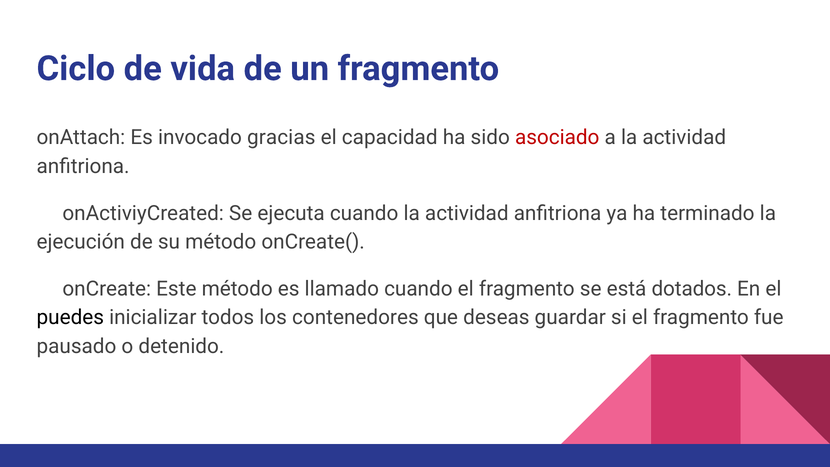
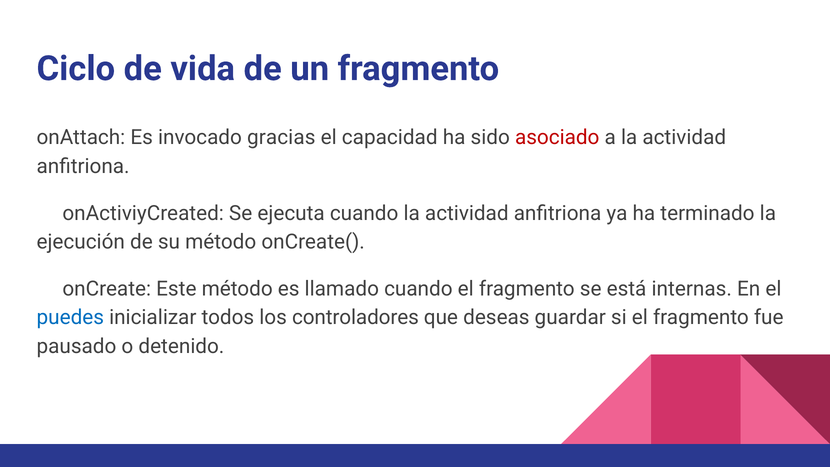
dotados: dotados -> internas (692, 289)
puedes colour: black -> blue (70, 318)
contenedores: contenedores -> controladores (355, 318)
